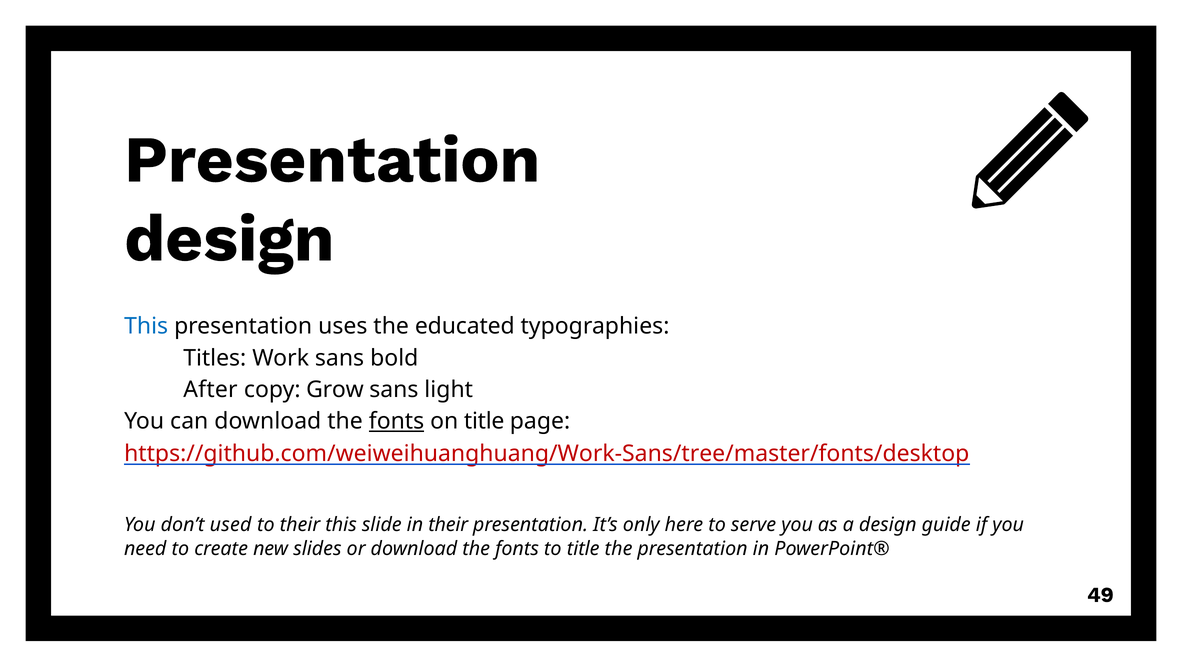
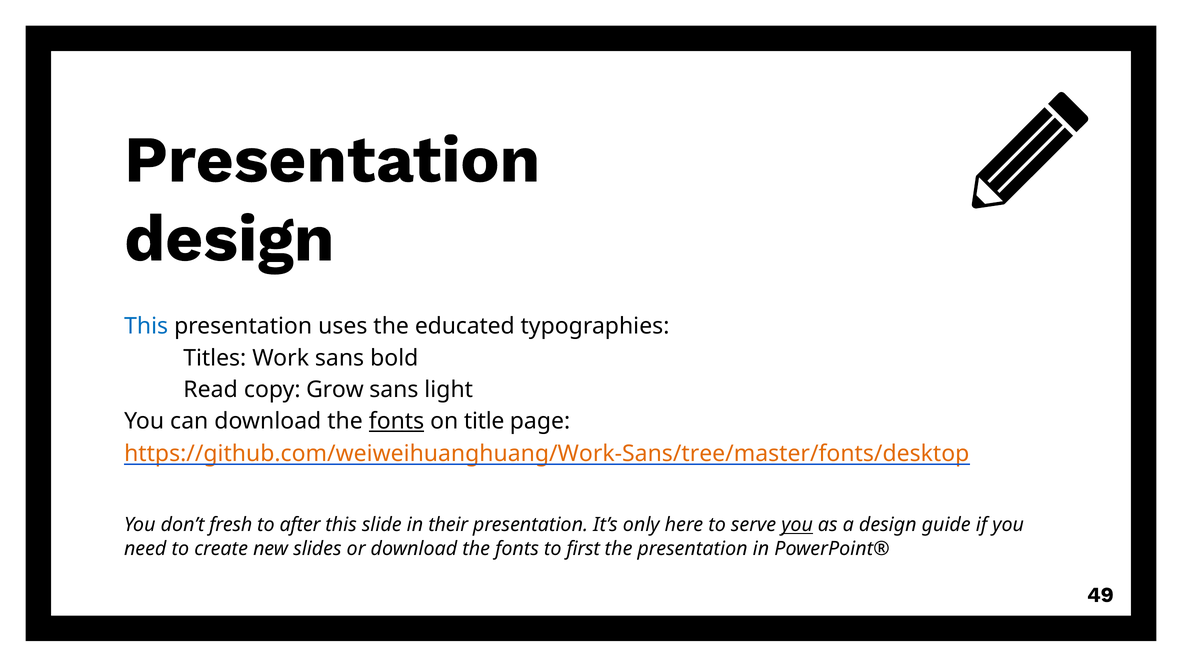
After: After -> Read (211, 390)
https://github.com/weiweihuanghuang/Work-Sans/tree/master/fonts/desktop colour: red -> orange (547, 454)
used: used -> fresh (231, 525)
to their: their -> after (300, 525)
you underline: none -> present (797, 525)
to title: title -> first (583, 548)
